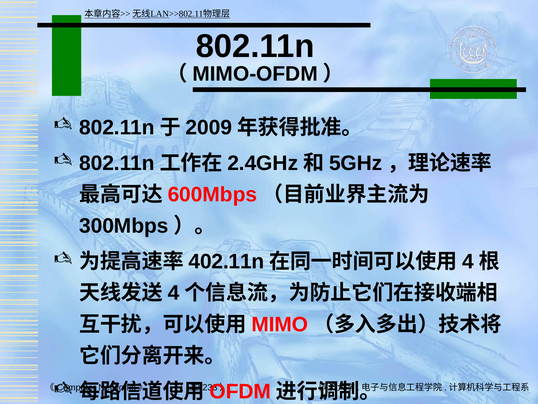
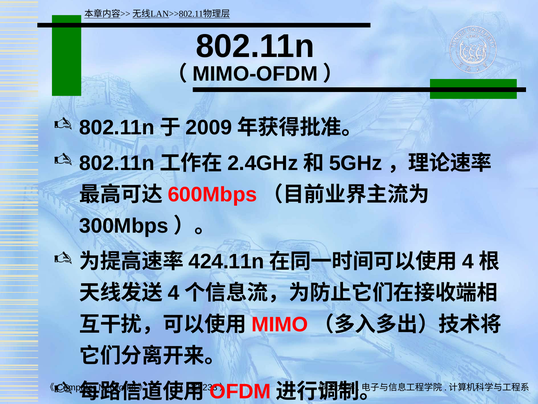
402.11n: 402.11n -> 424.11n (226, 261)
